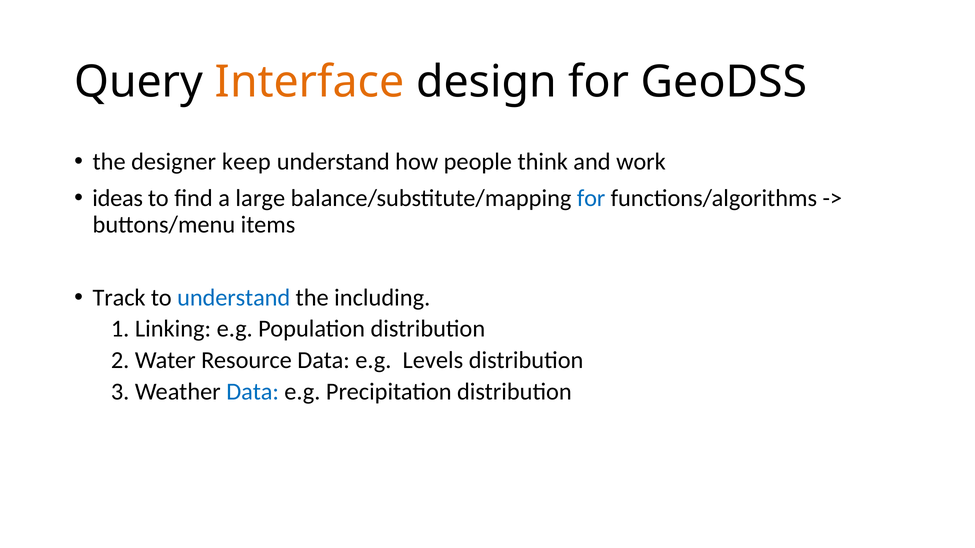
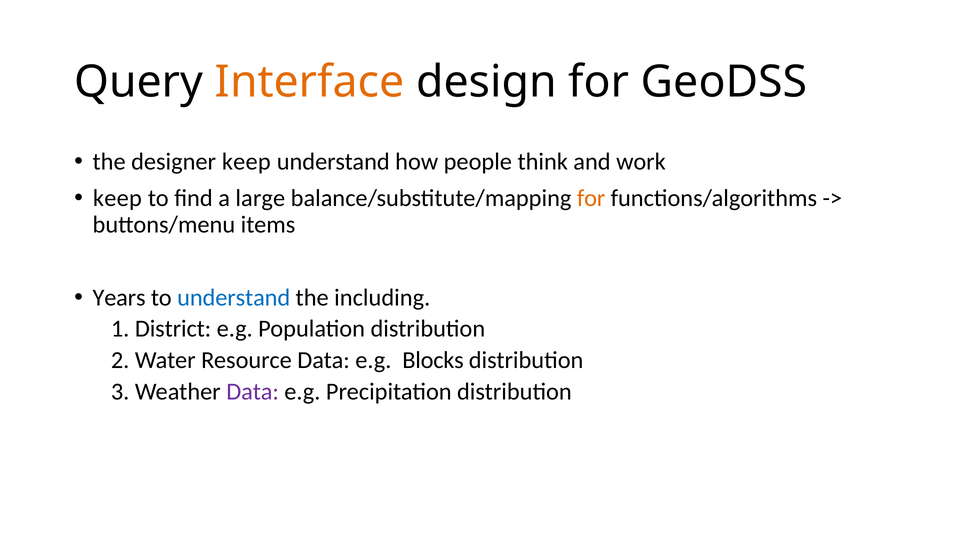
ideas: ideas -> keep (117, 198)
for colour: blue -> orange (591, 198)
Track: Track -> Years (119, 298)
Linking: Linking -> District (173, 329)
Levels: Levels -> Blocks (433, 360)
Data colour: blue -> purple (253, 392)
